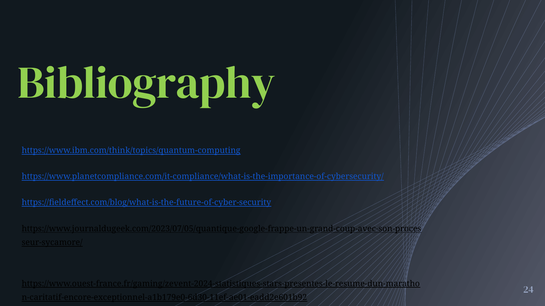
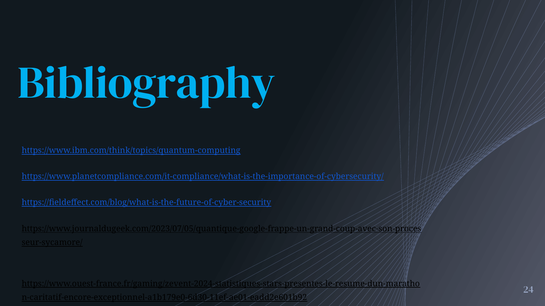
Bibliography colour: light green -> light blue (146, 83)
